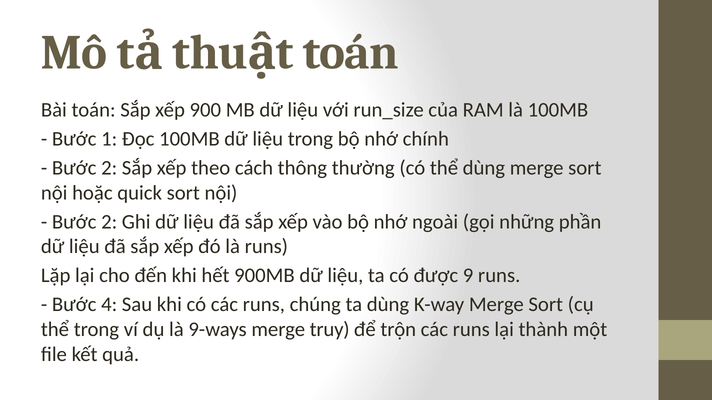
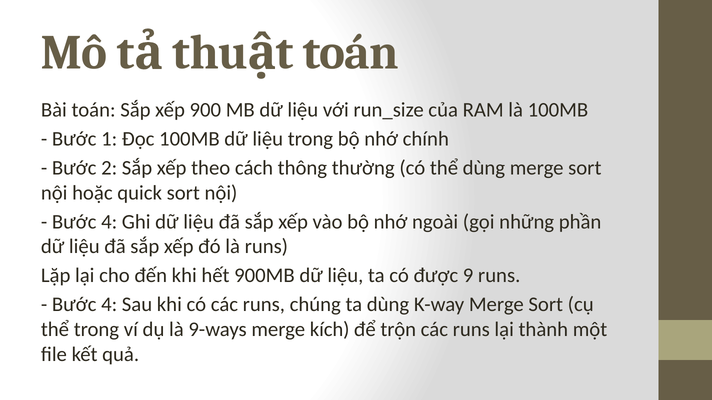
2: 2 -> 4 (109, 222)
truy: truy -> kích (330, 330)
